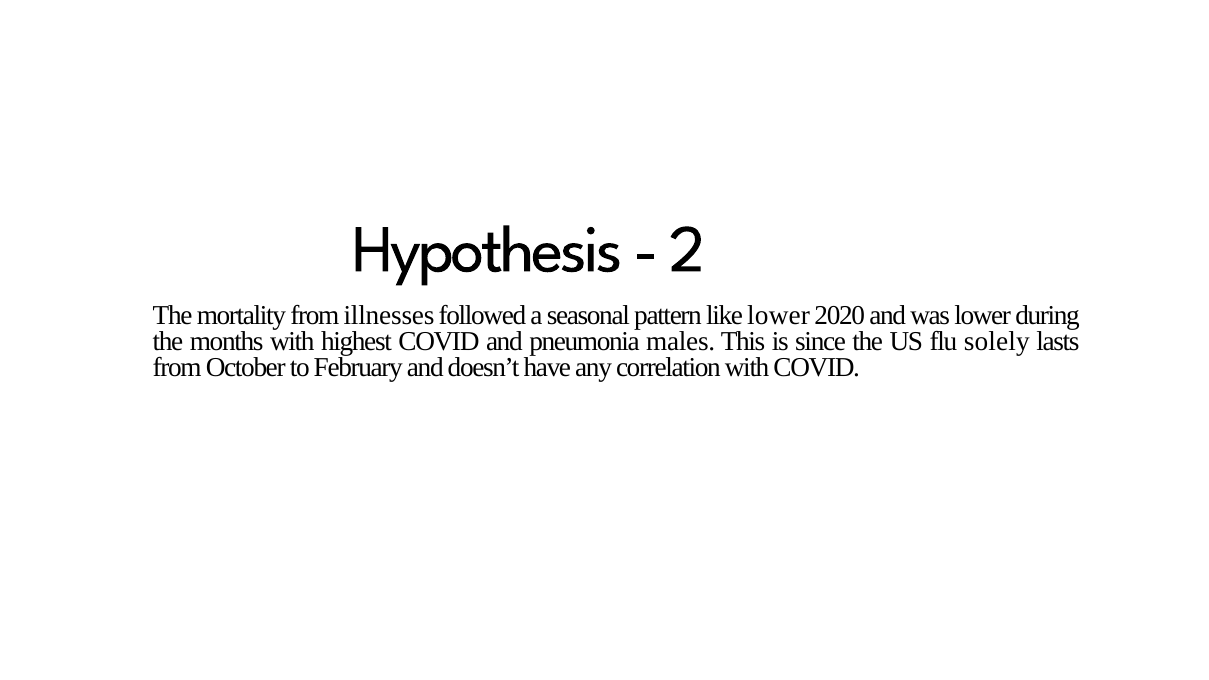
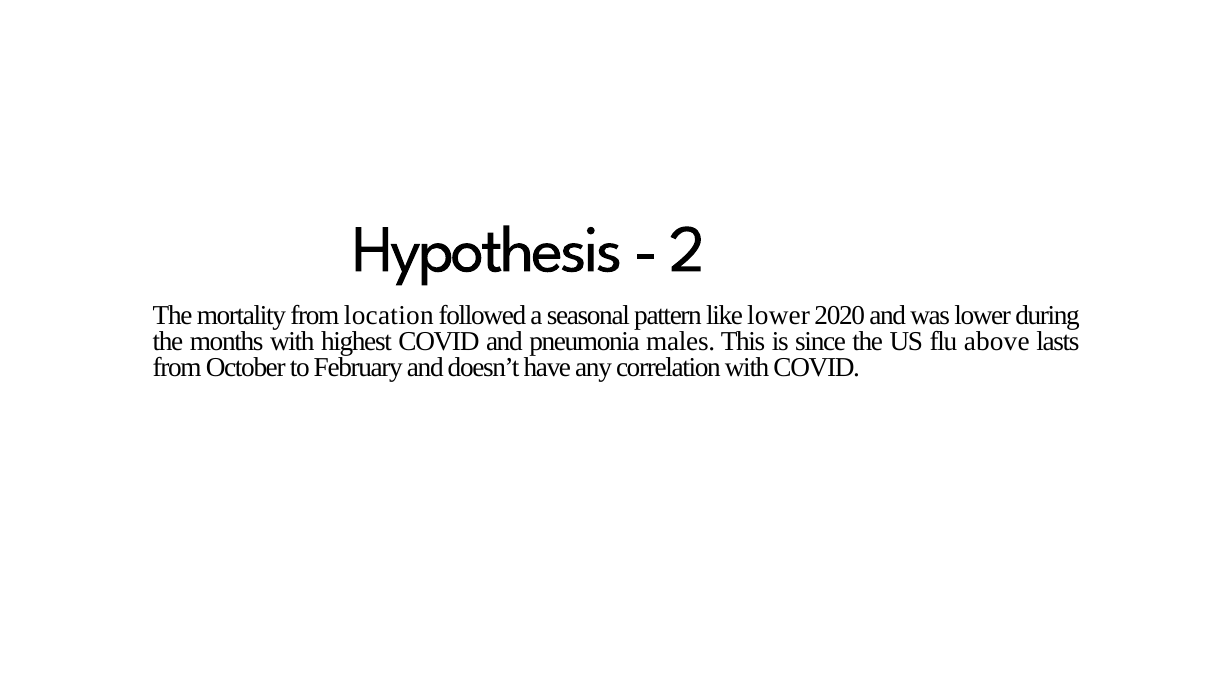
illnesses: illnesses -> location (389, 316)
solely: solely -> above (997, 342)
